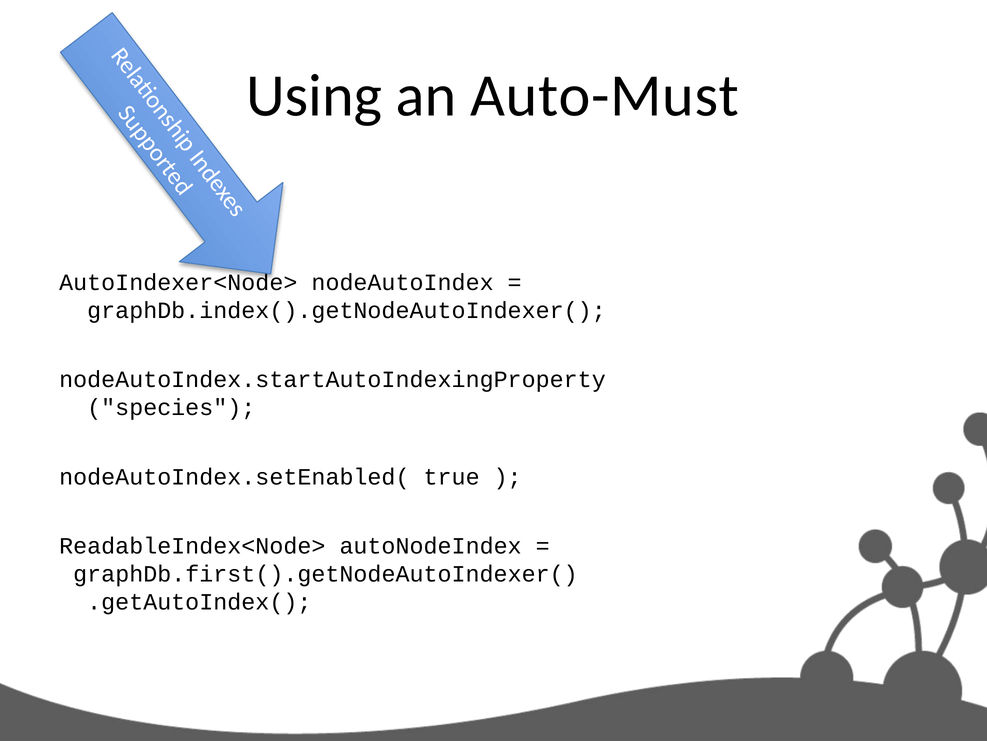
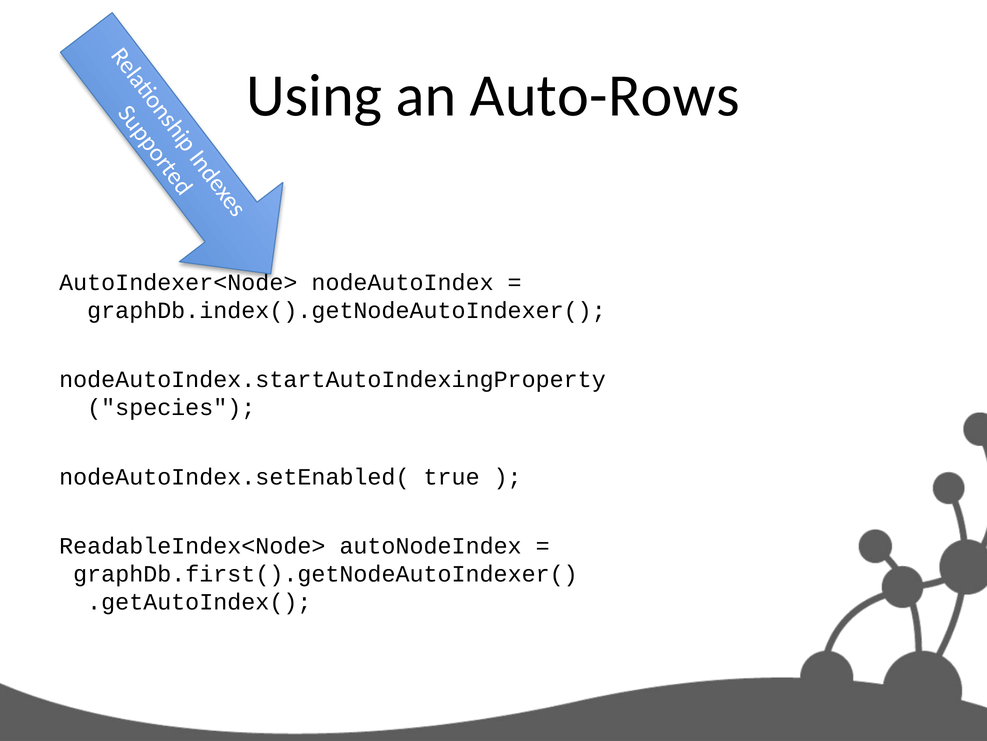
Auto-Must: Auto-Must -> Auto-Rows (605, 96)
